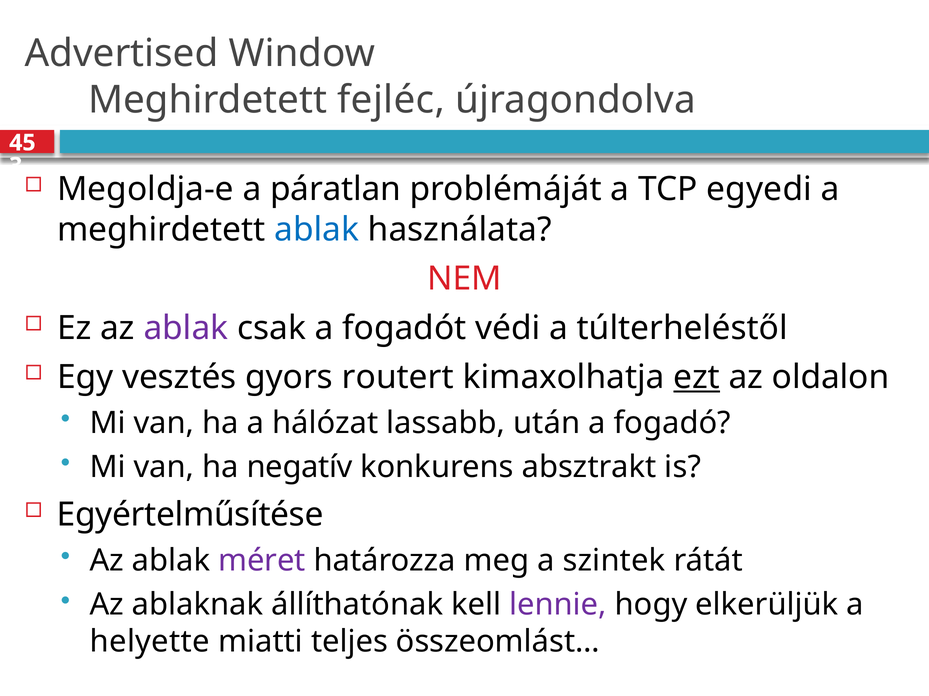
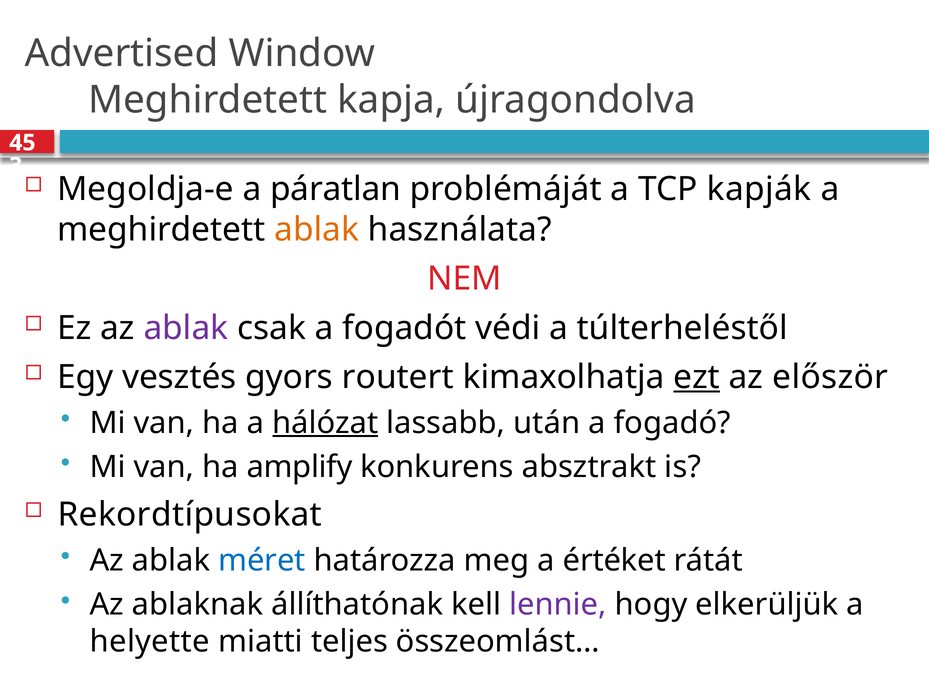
fejléc: fejléc -> kapja (391, 100)
egyedi: egyedi -> kapják (759, 190)
ablak colour: blue -> orange (317, 230)
oldalon: oldalon -> először (830, 378)
hálózat underline: none -> present (325, 423)
negatív: negatív -> amplify (300, 468)
Egyértelműsítése: Egyértelműsítése -> Rekordtípusokat (190, 515)
méret colour: purple -> blue (262, 561)
szintek: szintek -> értéket (614, 561)
